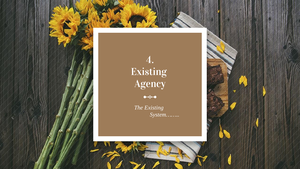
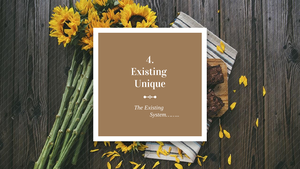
Agency: Agency -> Unique (150, 84)
